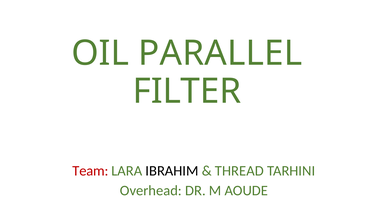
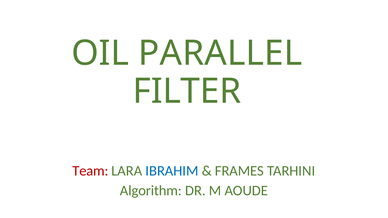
IBRAHIM colour: black -> blue (172, 171)
THREAD: THREAD -> FRAMES (239, 171)
Overhead: Overhead -> Algorithm (151, 191)
